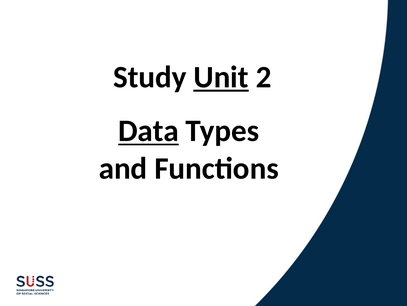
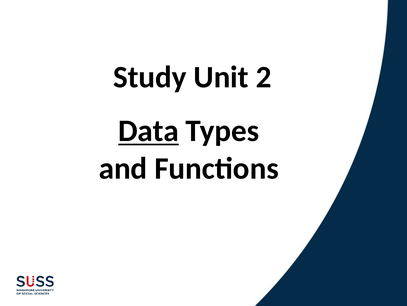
Unit underline: present -> none (221, 77)
